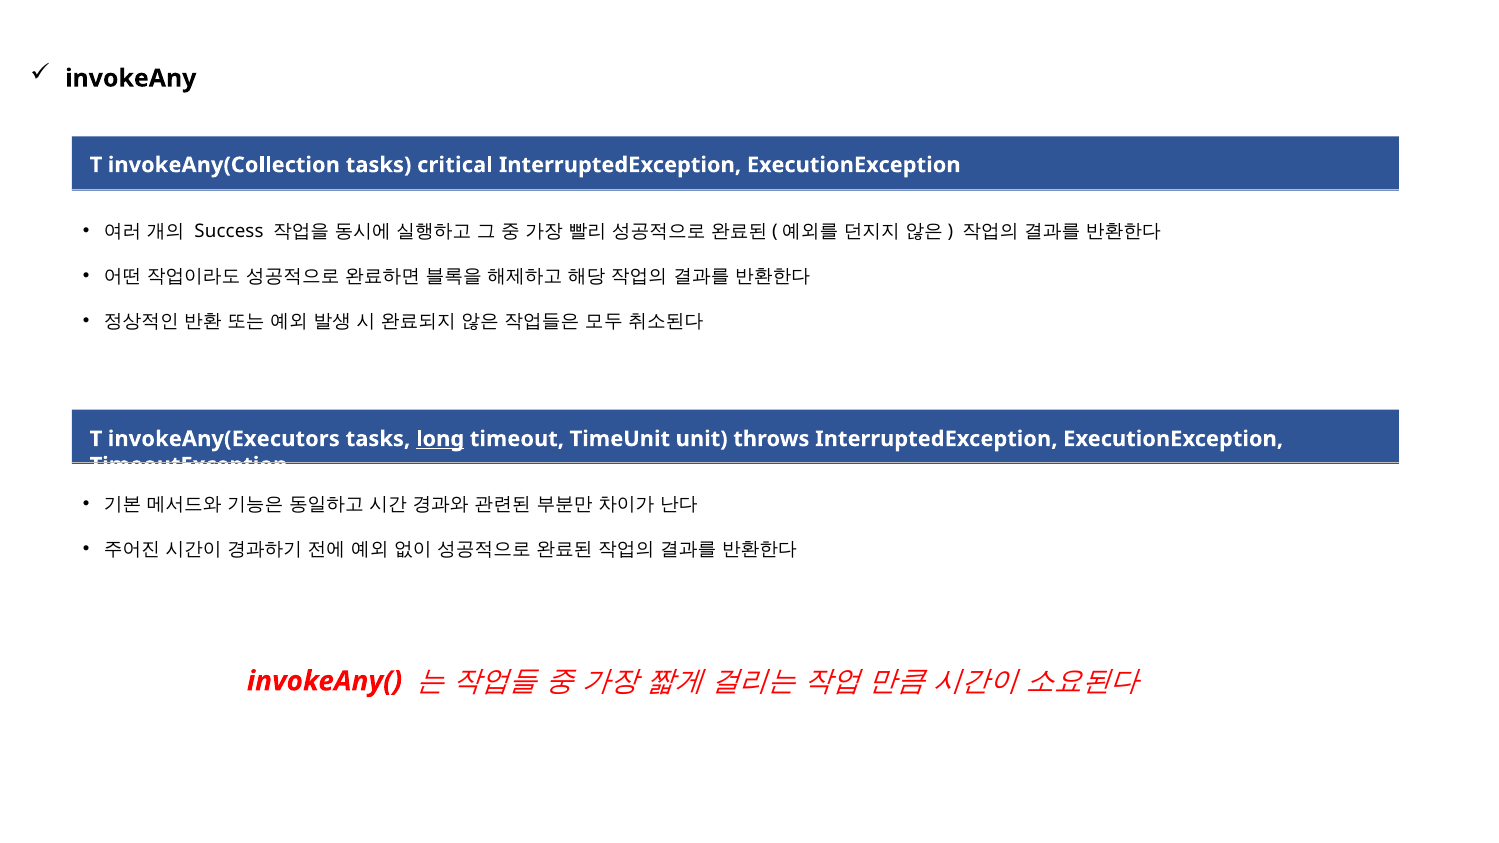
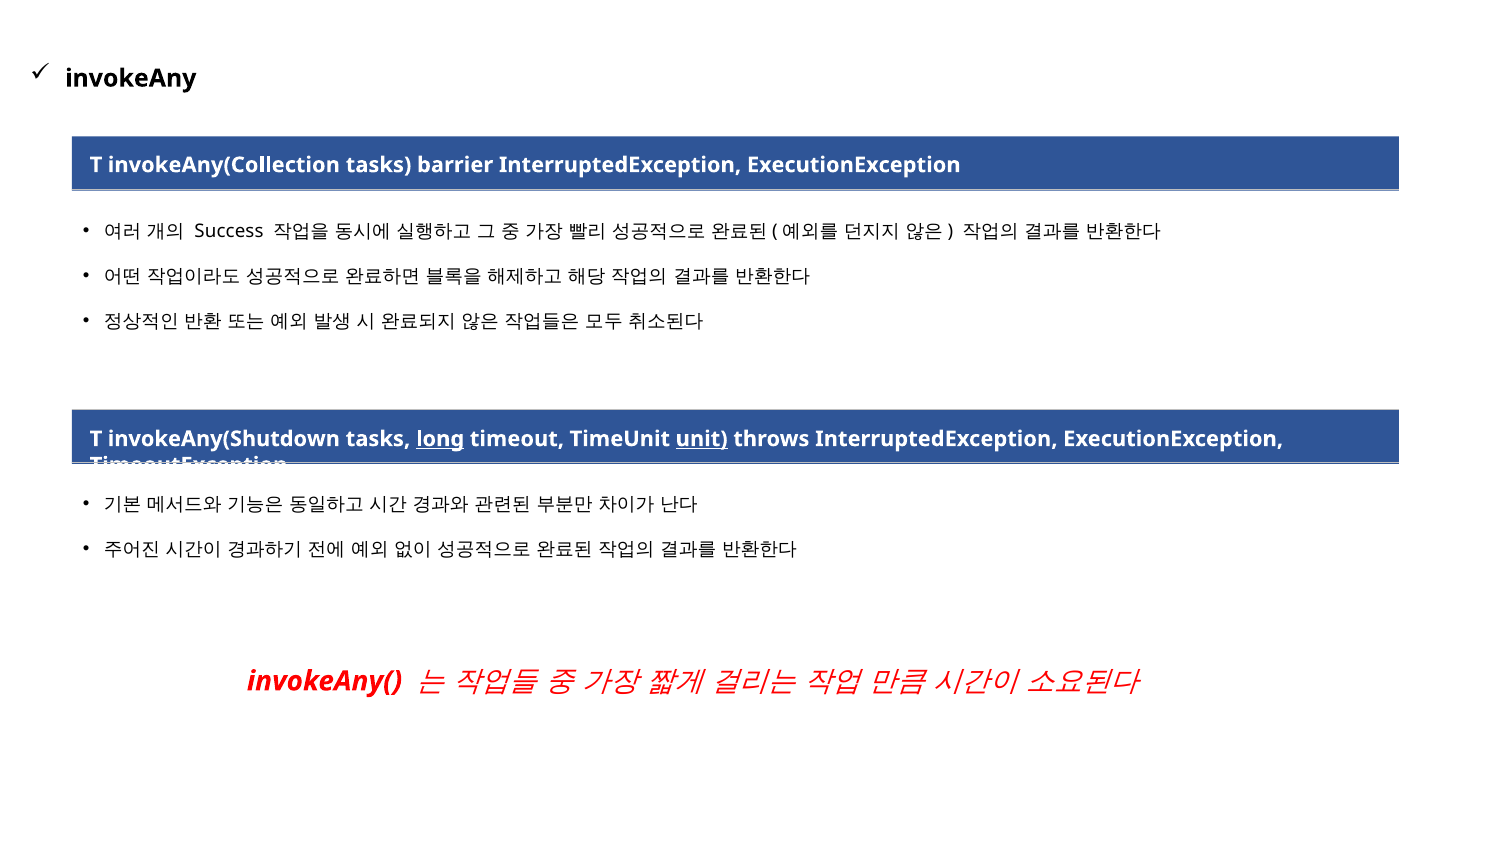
critical: critical -> barrier (455, 165)
invokeAny(Executors: invokeAny(Executors -> invokeAny(Shutdown (224, 439)
unit underline: none -> present (702, 439)
